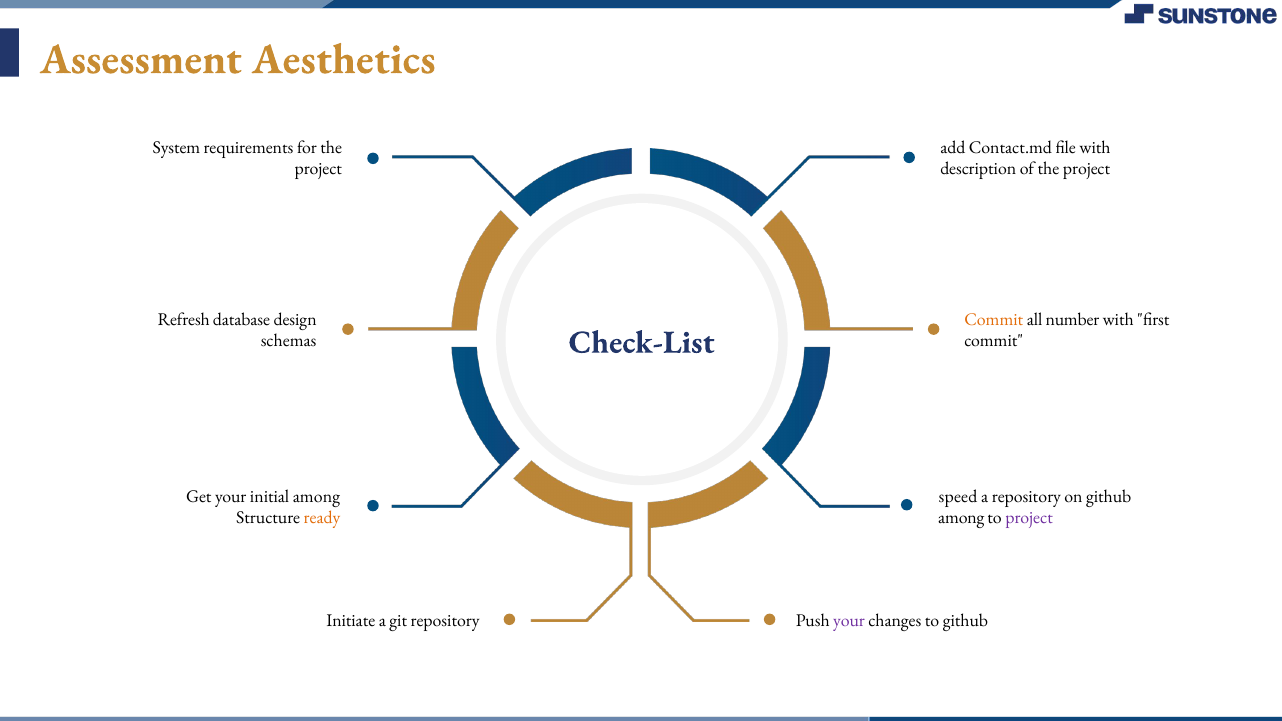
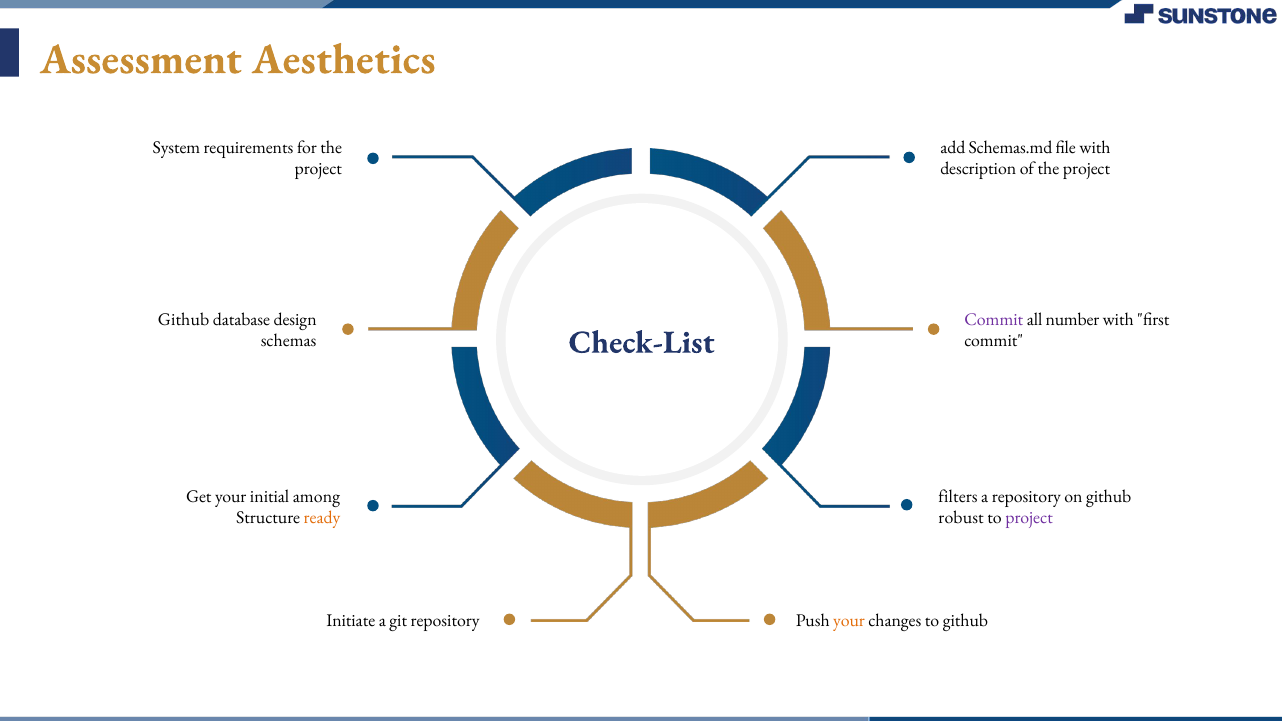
Contact.md: Contact.md -> Schemas.md (1010, 148)
Refresh: Refresh -> Github (184, 320)
Commit colour: orange -> purple (994, 320)
speed: speed -> filters (958, 496)
among: among -> robust (961, 518)
your colour: purple -> orange (849, 621)
